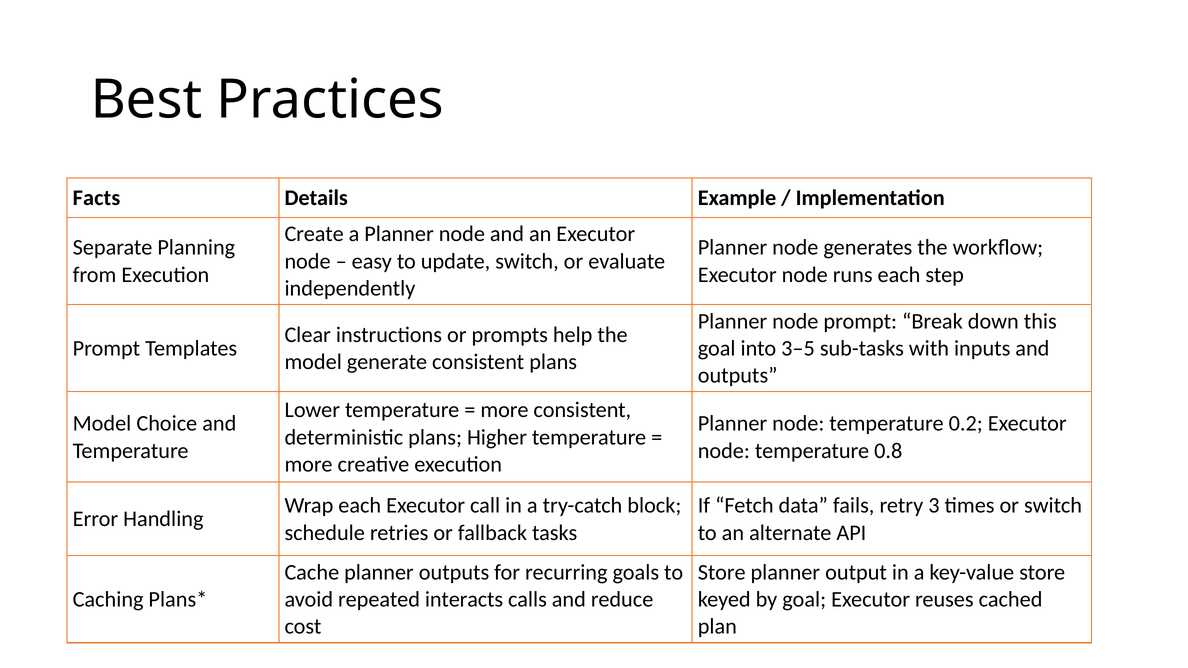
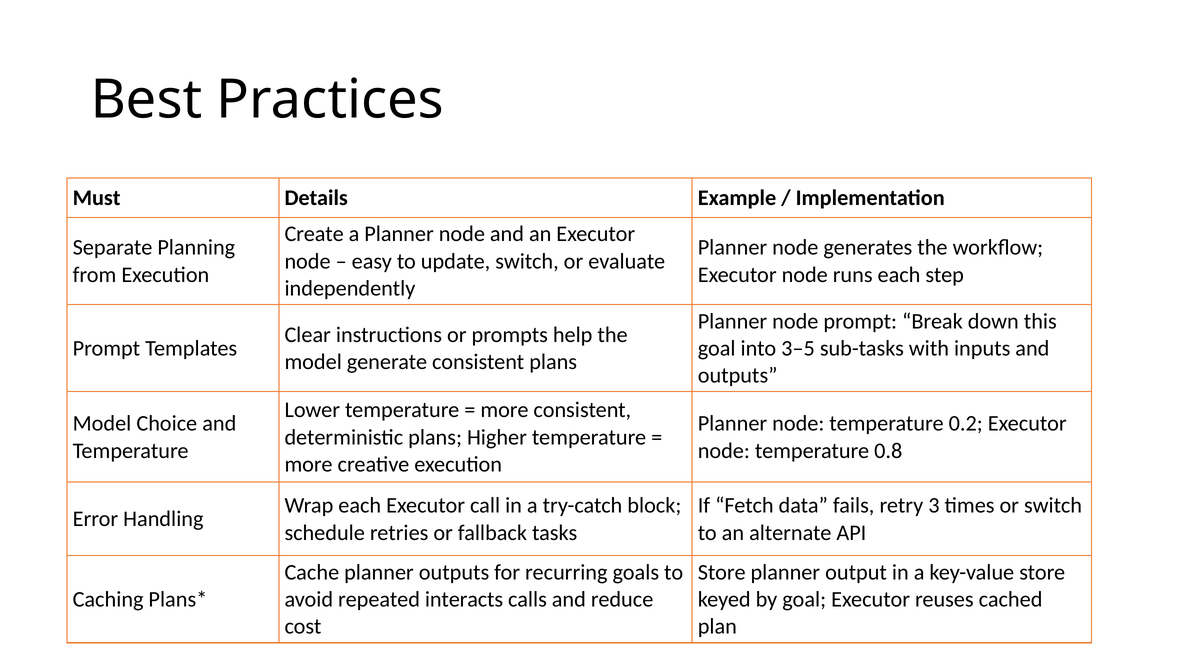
Facts: Facts -> Must (97, 198)
